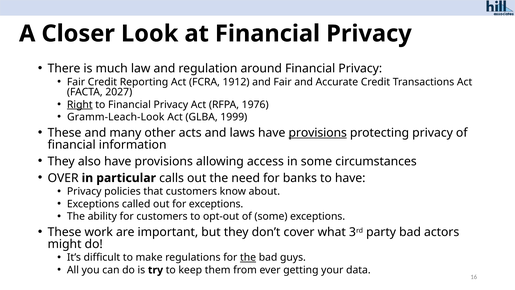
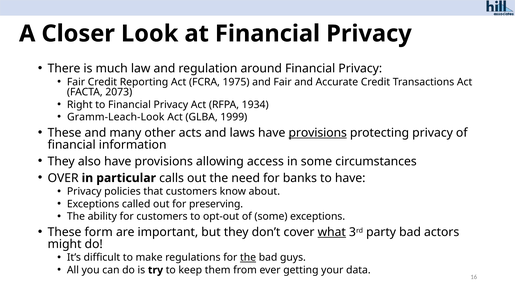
1912: 1912 -> 1975 (236, 82)
2027: 2027 -> 2073 (119, 92)
Right underline: present -> none (80, 105)
1976: 1976 -> 1934 (255, 105)
for exceptions: exceptions -> preserving (216, 204)
work: work -> form (99, 232)
what underline: none -> present (332, 232)
